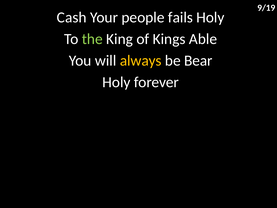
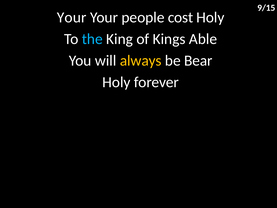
9/19: 9/19 -> 9/15 (266, 8)
Cash: Cash -> Your (72, 17)
fails: fails -> cost (180, 17)
the colour: light green -> light blue (92, 39)
